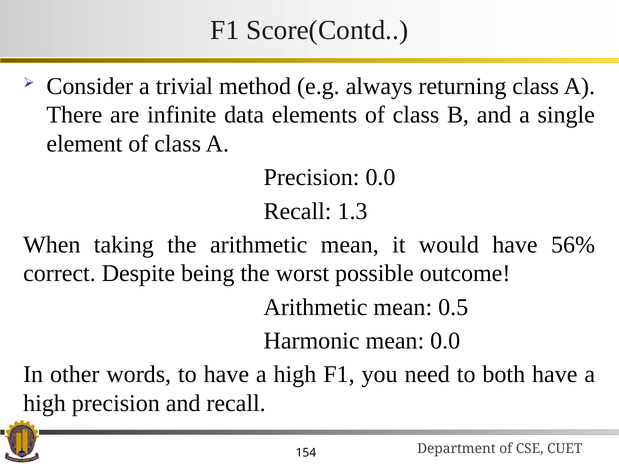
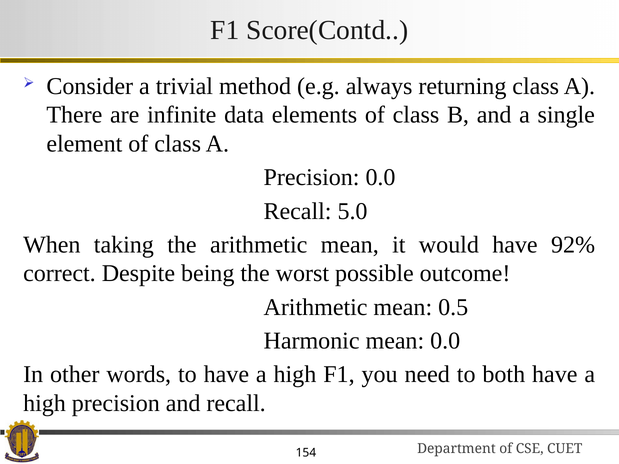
1.3: 1.3 -> 5.0 (353, 211)
56%: 56% -> 92% (573, 245)
